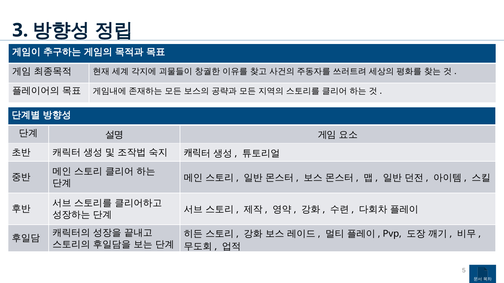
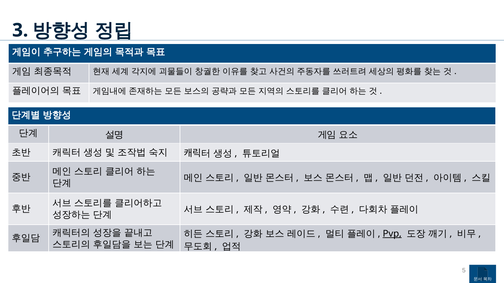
Pvp underline: none -> present (392, 234)
